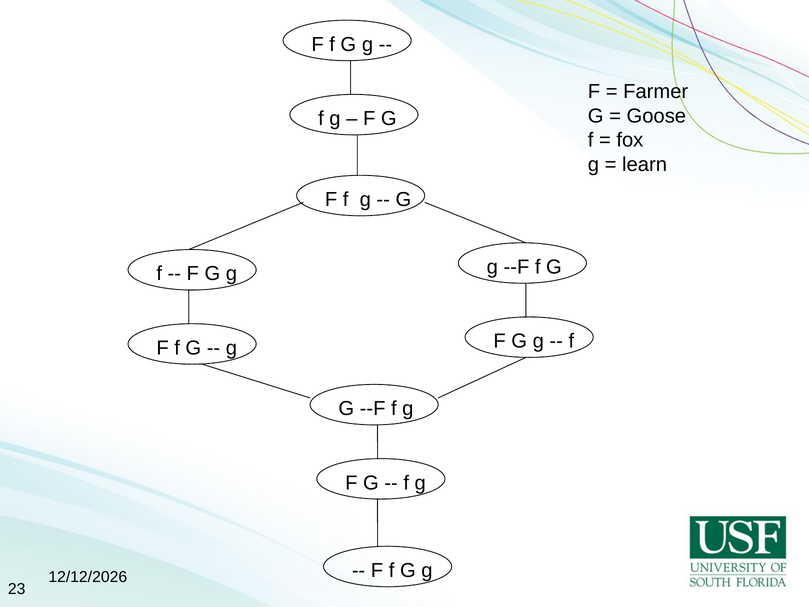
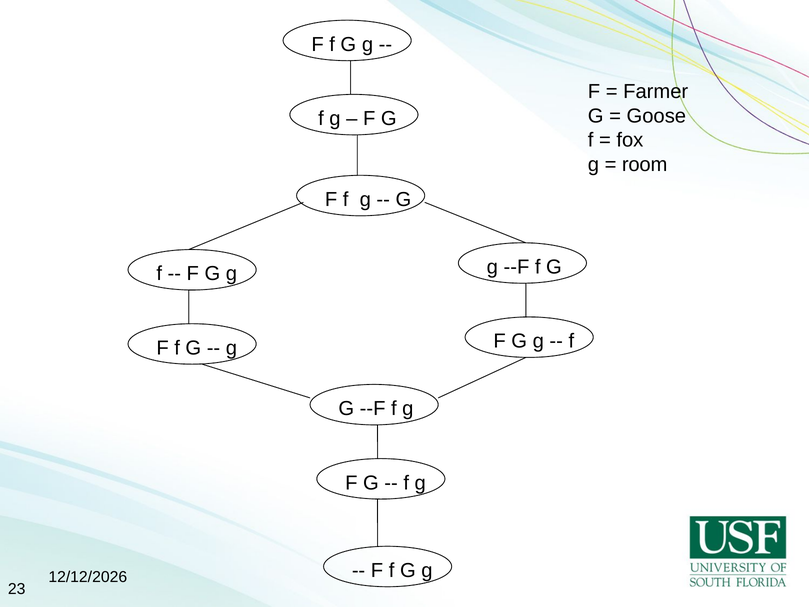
learn: learn -> room (645, 164)
